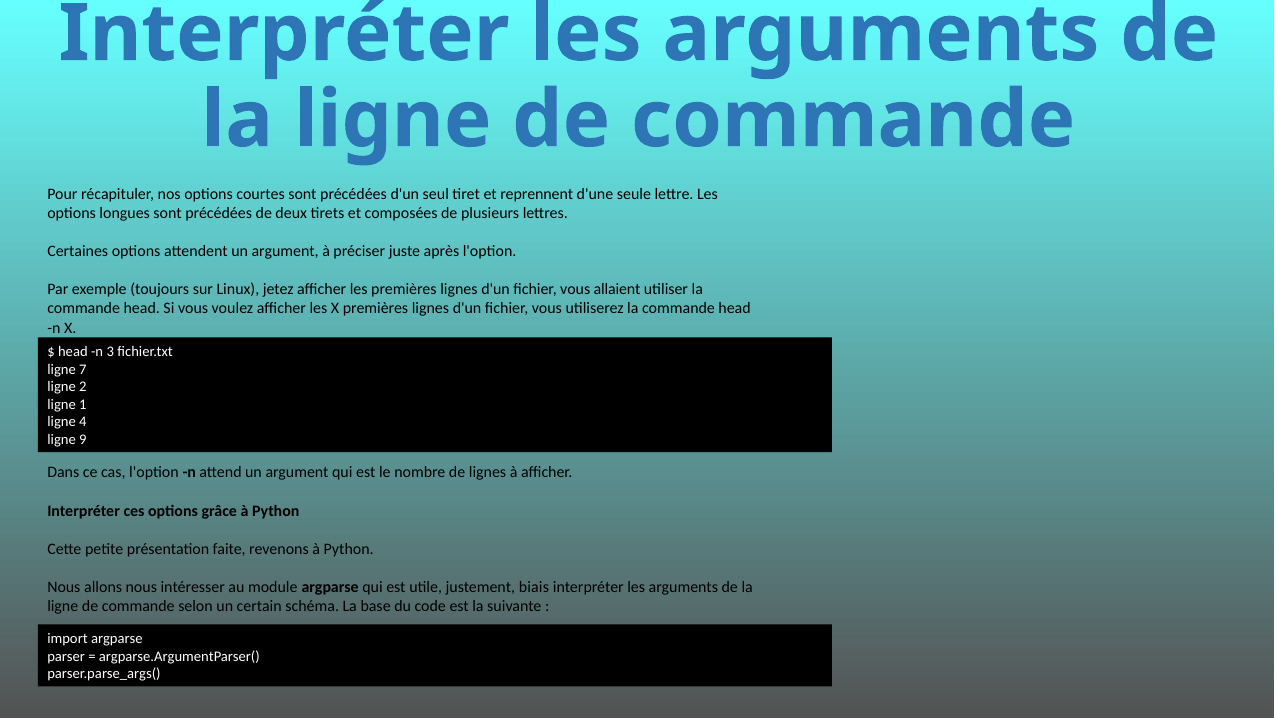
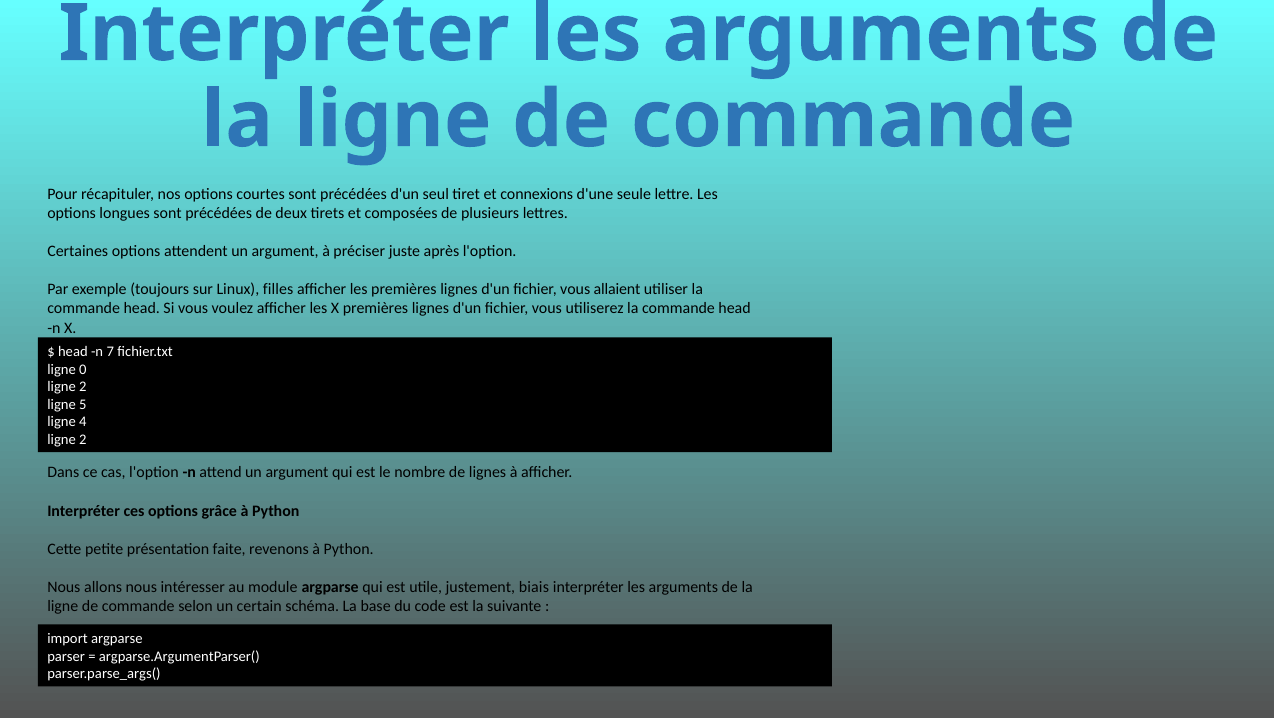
reprennent: reprennent -> connexions (537, 194)
jetez: jetez -> filles (278, 290)
3: 3 -> 7 (110, 352)
7: 7 -> 0 (83, 370)
1: 1 -> 5 (83, 405)
9: 9 -> 2 (83, 440)
